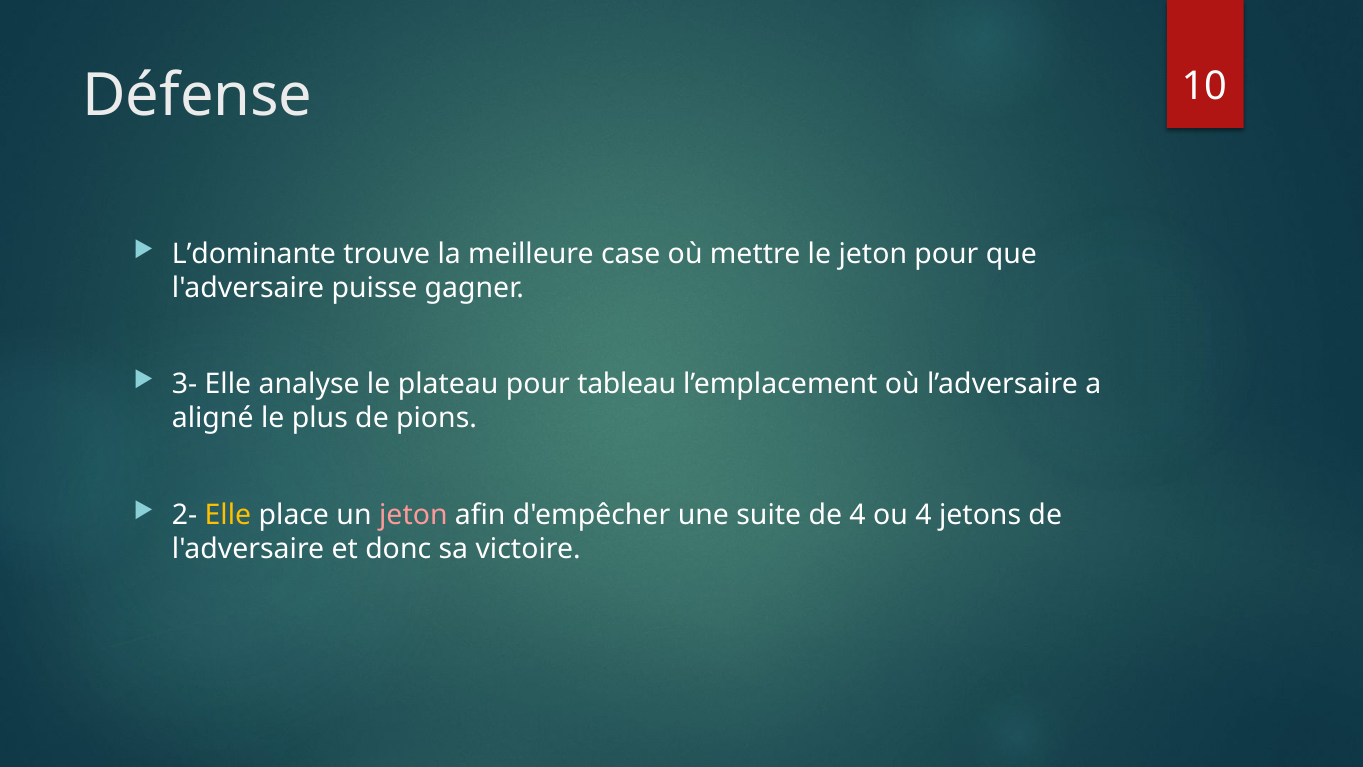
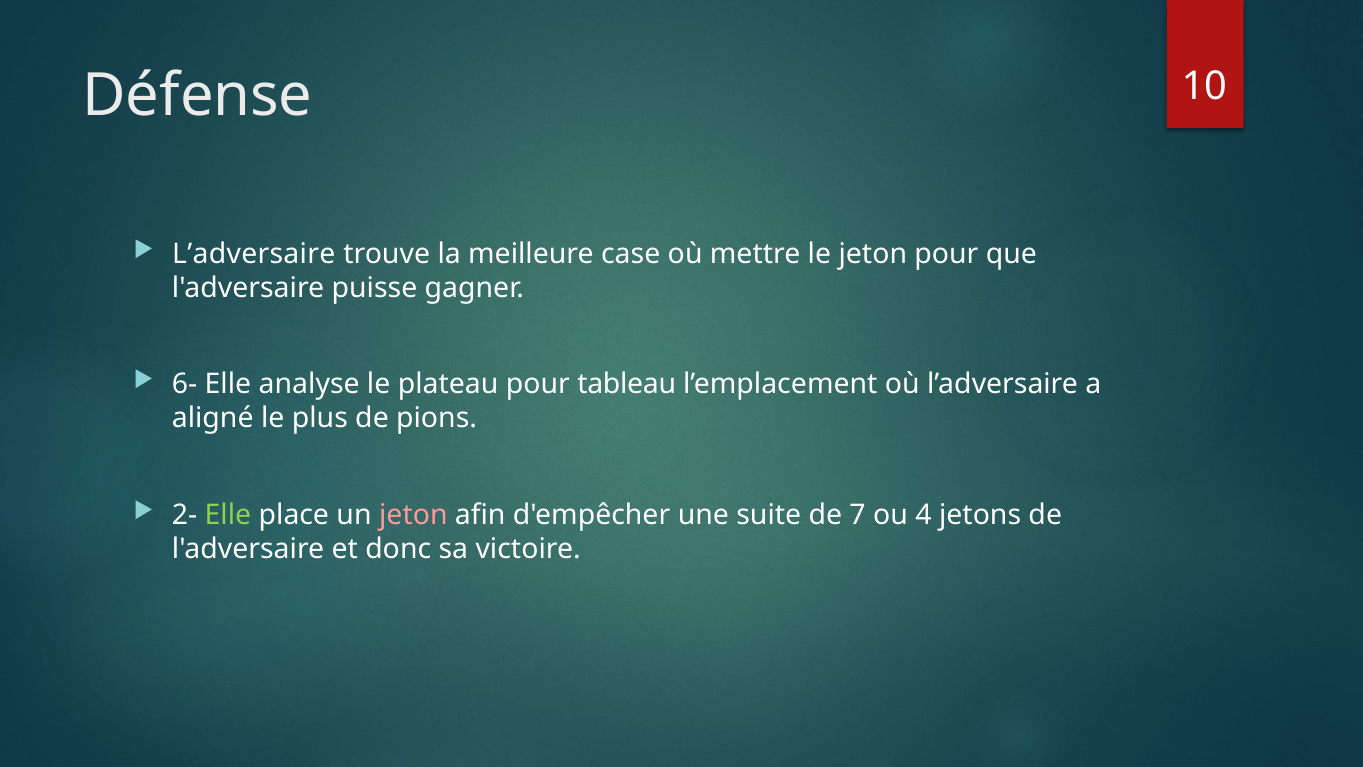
L’dominante: L’dominante -> L’adversaire (254, 254)
3-: 3- -> 6- (185, 384)
Elle colour: yellow -> light green (228, 515)
de 4: 4 -> 7 (858, 515)
